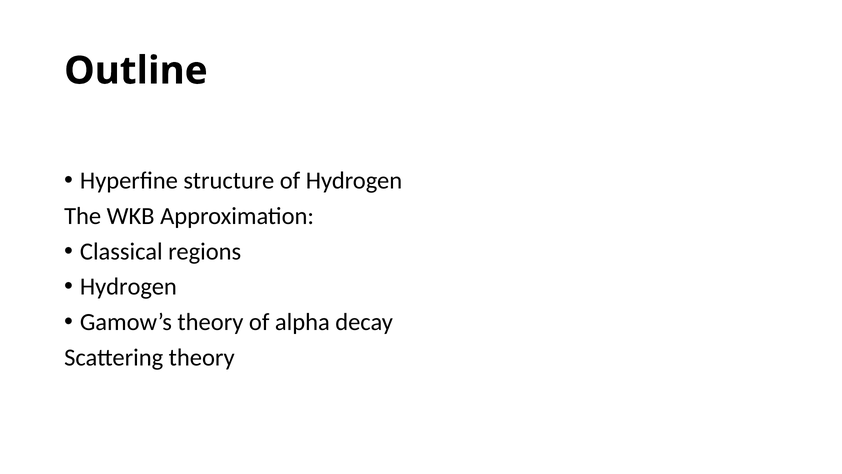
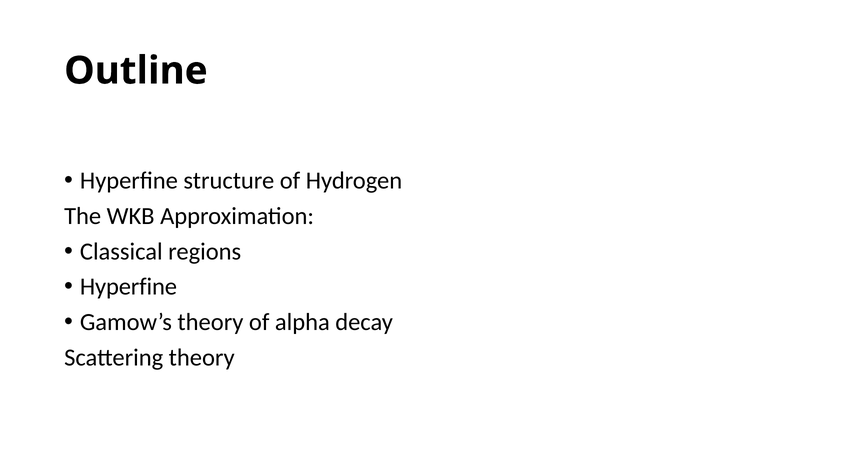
Hydrogen: Hydrogen -> Hyperfine (128, 287)
